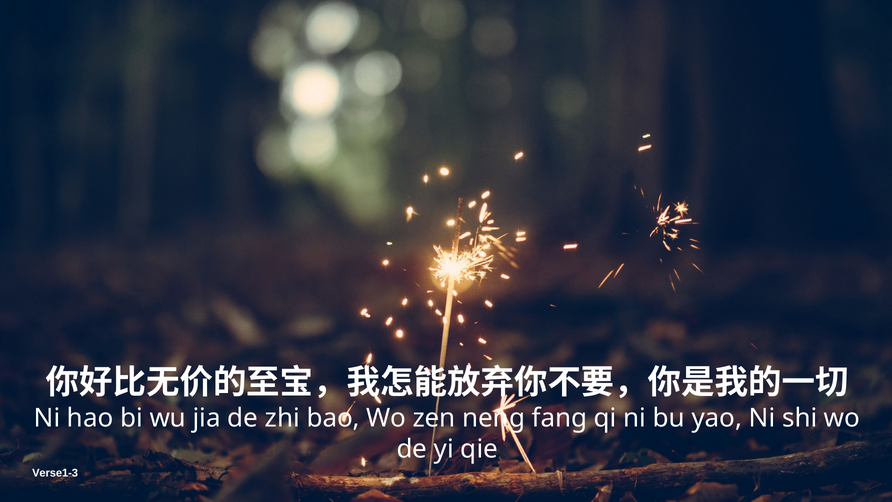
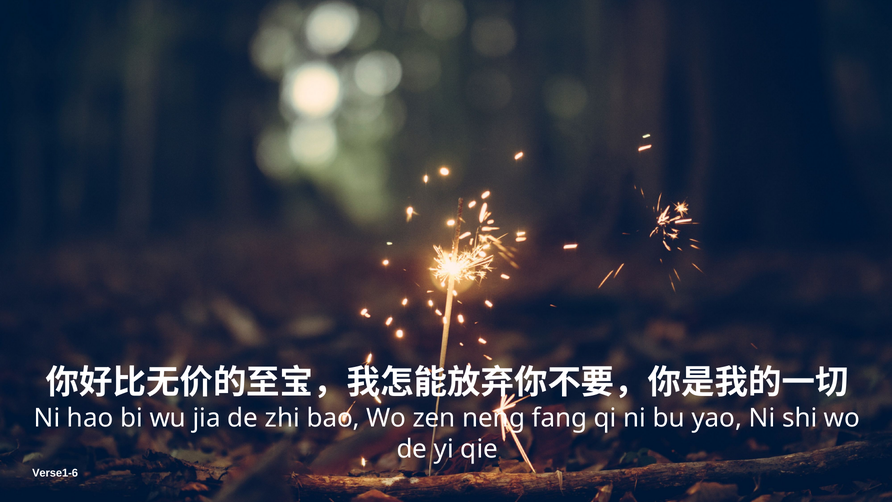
Verse1-3: Verse1-3 -> Verse1-6 (55, 473)
